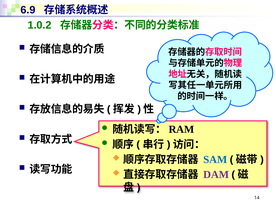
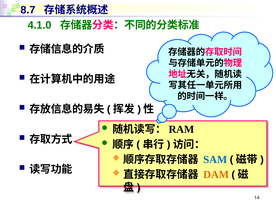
6.9: 6.9 -> 8.7 (28, 10)
1.0.2: 1.0.2 -> 4.1.0 (40, 25)
DAM colour: purple -> orange (216, 175)
